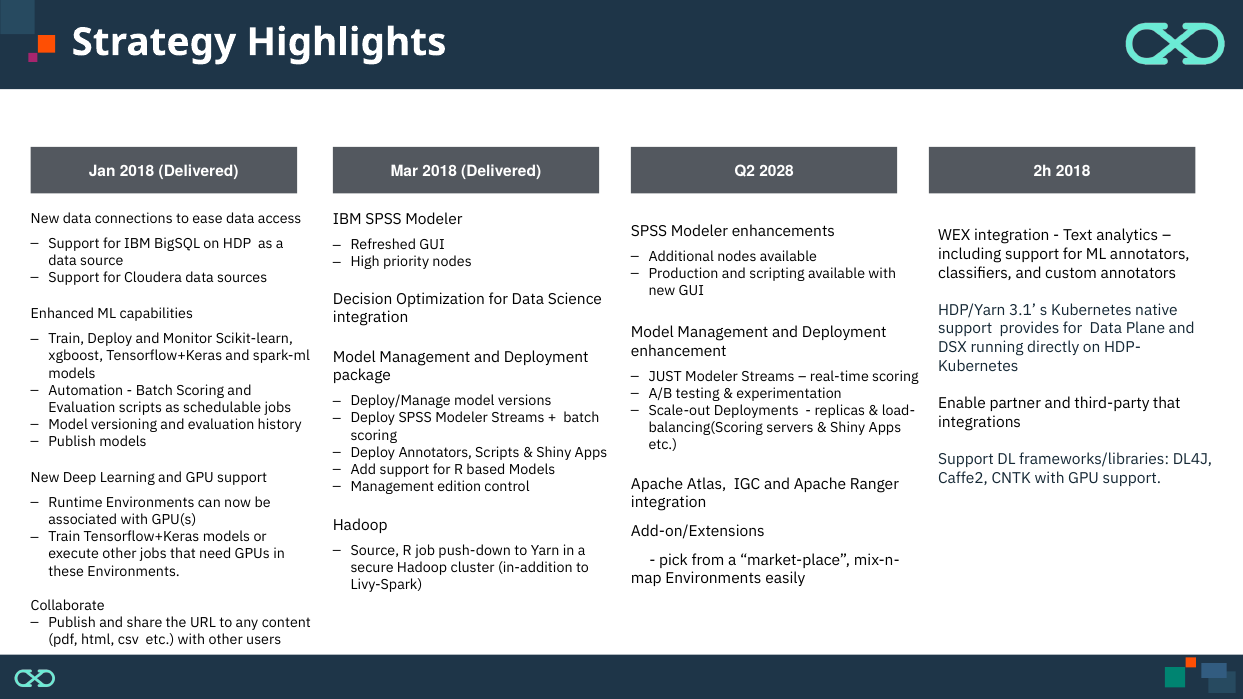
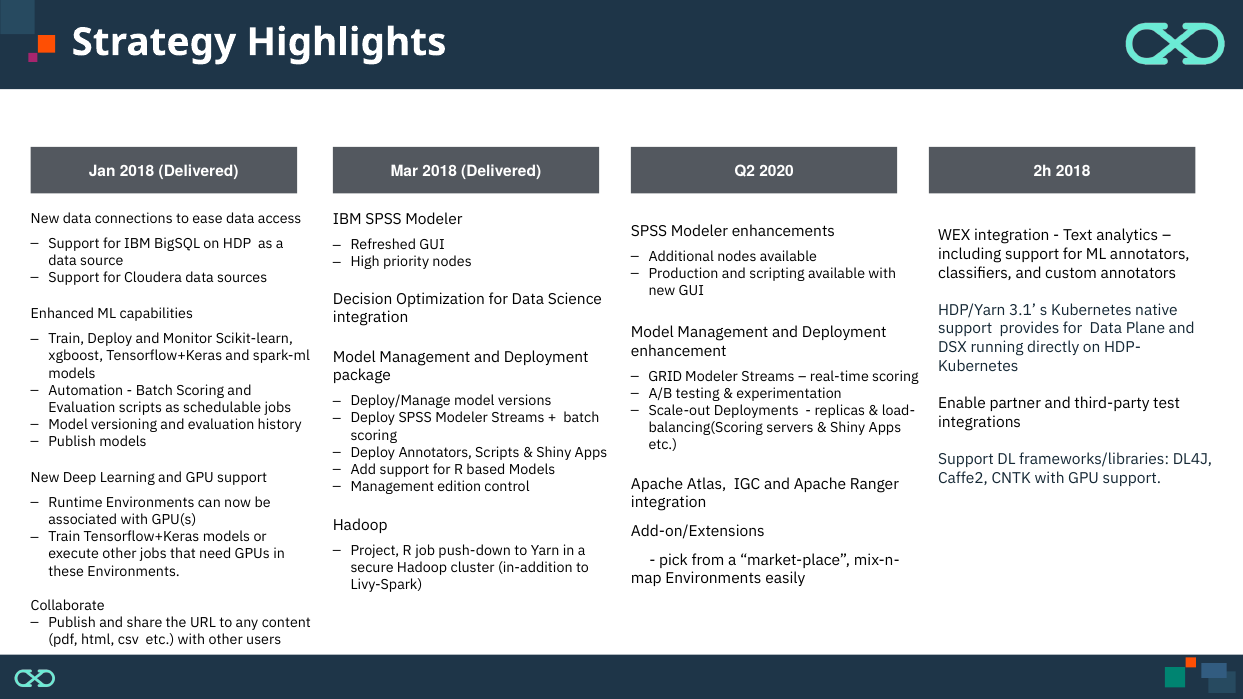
2028: 2028 -> 2020 (777, 171)
JUST: JUST -> GRID (665, 377)
third-party that: that -> test (1167, 403)
Source: Source -> Project (375, 551)
